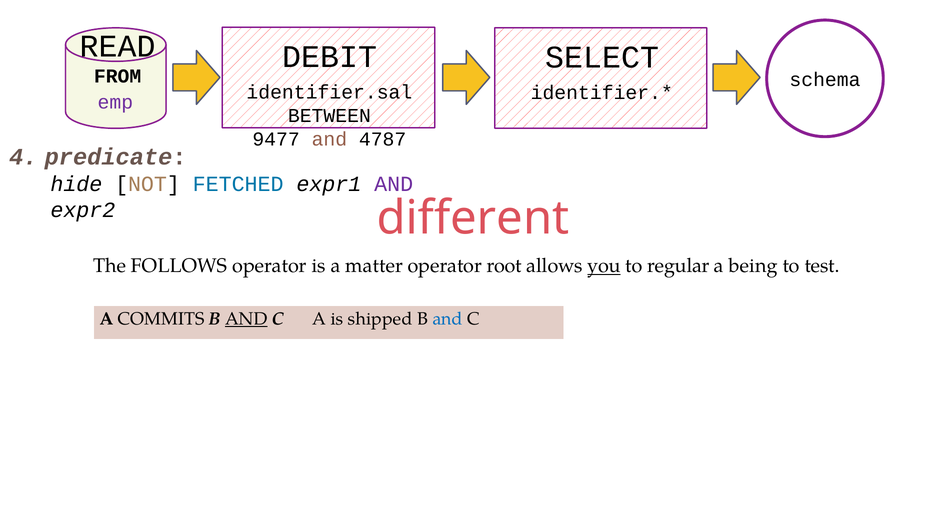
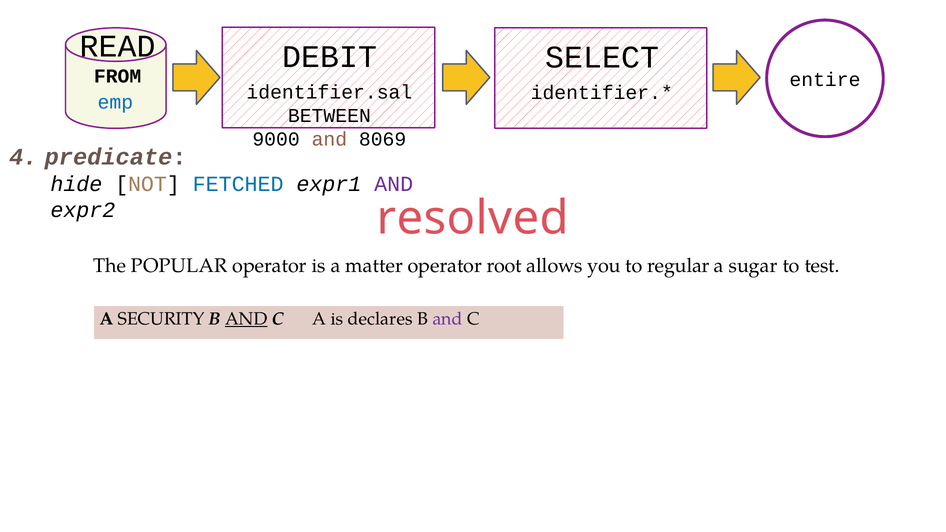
schema: schema -> entire (825, 80)
emp colour: purple -> blue (115, 102)
9477: 9477 -> 9000 (276, 139)
4787: 4787 -> 8069 (383, 139)
different: different -> resolved (473, 218)
FOLLOWS: FOLLOWS -> POPULAR (179, 266)
you underline: present -> none (604, 266)
being: being -> sugar (753, 266)
COMMITS: COMMITS -> SECURITY (161, 319)
shipped: shipped -> declares (380, 319)
and colour: blue -> purple (448, 319)
